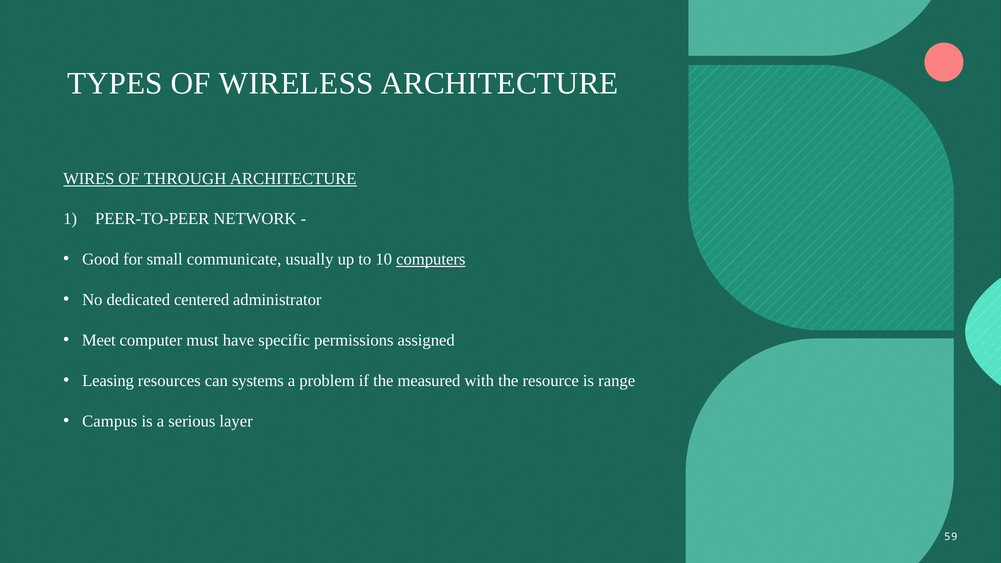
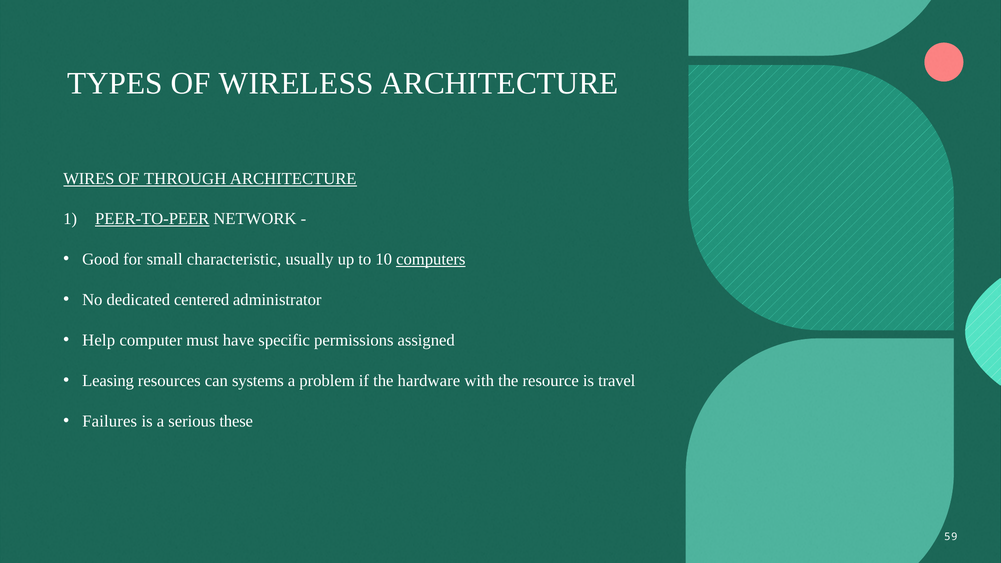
PEER-TO-PEER underline: none -> present (152, 219)
communicate: communicate -> characteristic (234, 259)
Meet: Meet -> Help (99, 340)
measured: measured -> hardware (429, 381)
range: range -> travel (617, 381)
Campus: Campus -> Failures (110, 421)
layer: layer -> these (236, 421)
